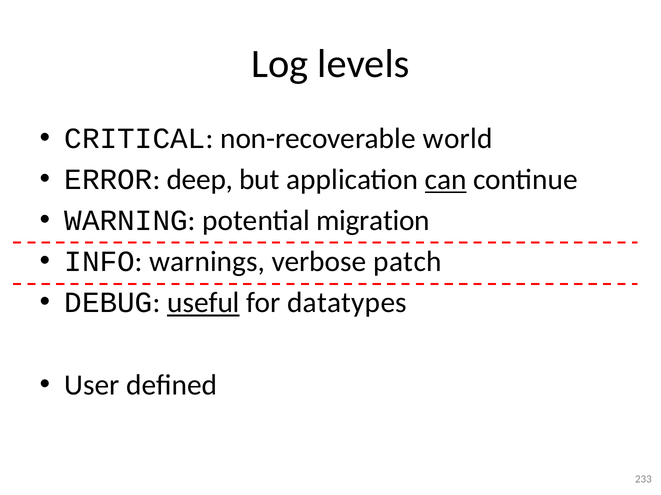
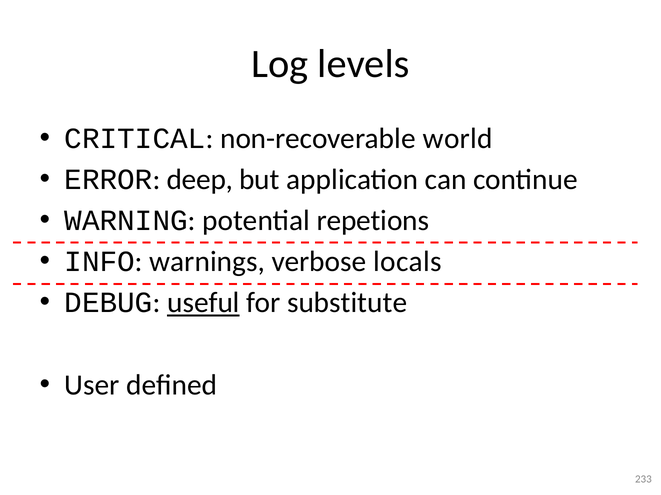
can underline: present -> none (446, 180)
migration: migration -> repetions (373, 221)
patch: patch -> locals (407, 262)
datatypes: datatypes -> substitute (347, 303)
